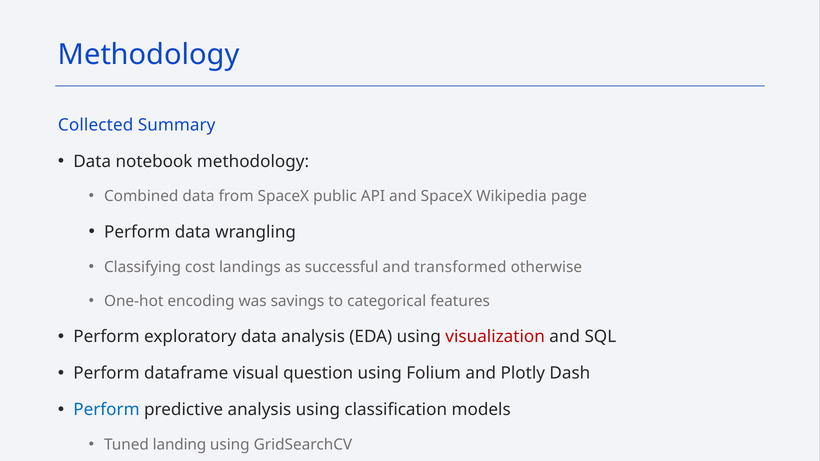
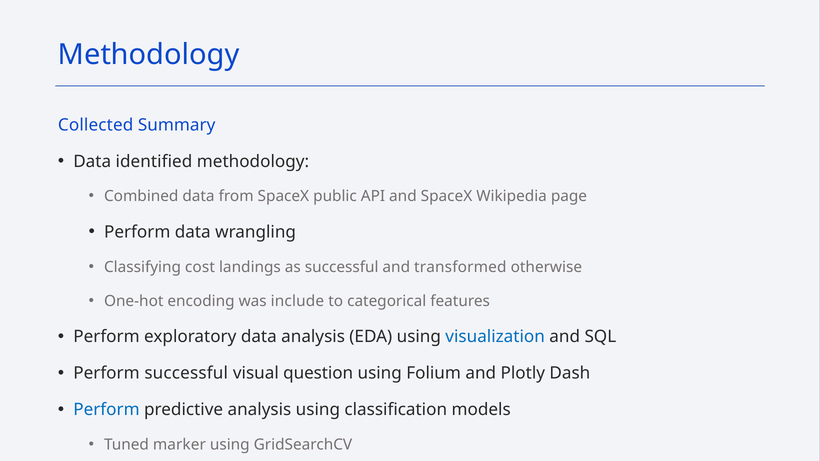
notebook: notebook -> identified (154, 161)
savings: savings -> include (297, 301)
visualization colour: red -> blue (495, 337)
Perform dataframe: dataframe -> successful (186, 373)
landing: landing -> marker (179, 445)
